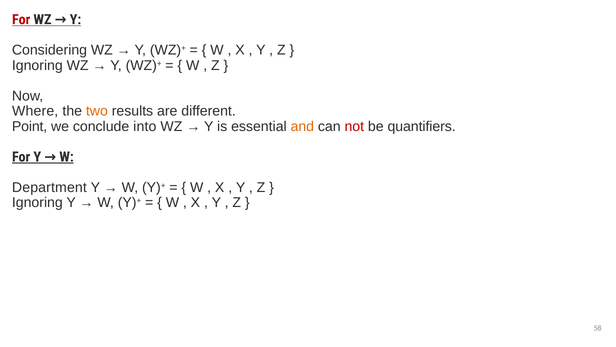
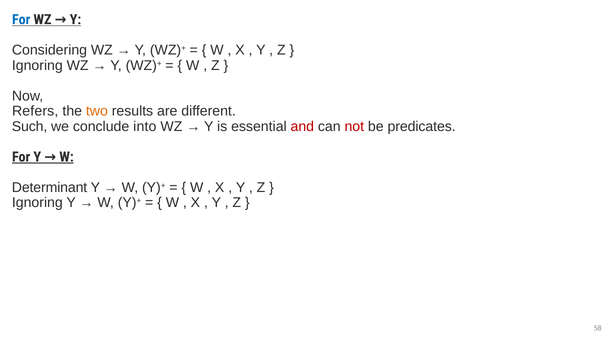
For colour: red -> blue (21, 20)
Where: Where -> Refers (35, 111)
Point: Point -> Such (30, 126)
and colour: orange -> red (302, 126)
quantifiers: quantifiers -> predicates (422, 126)
Department: Department -> Determinant (50, 187)
